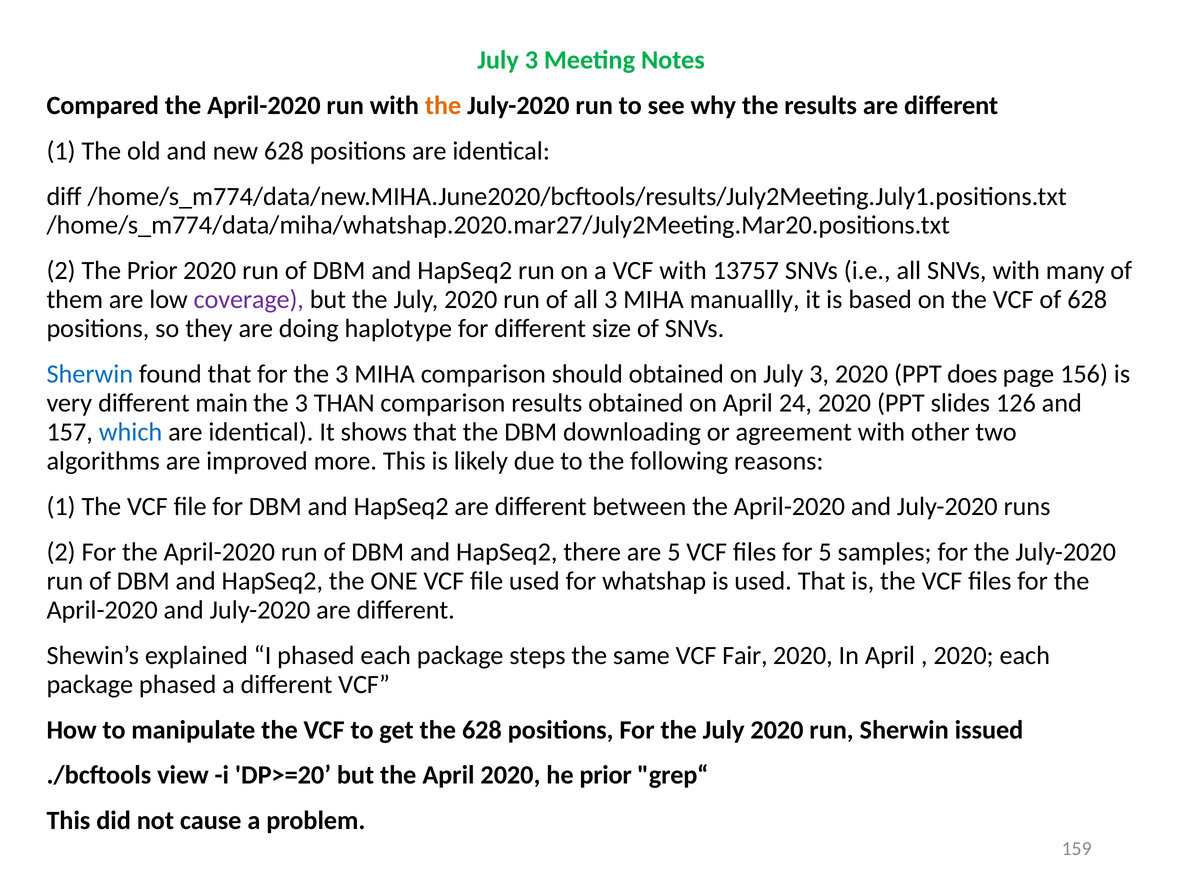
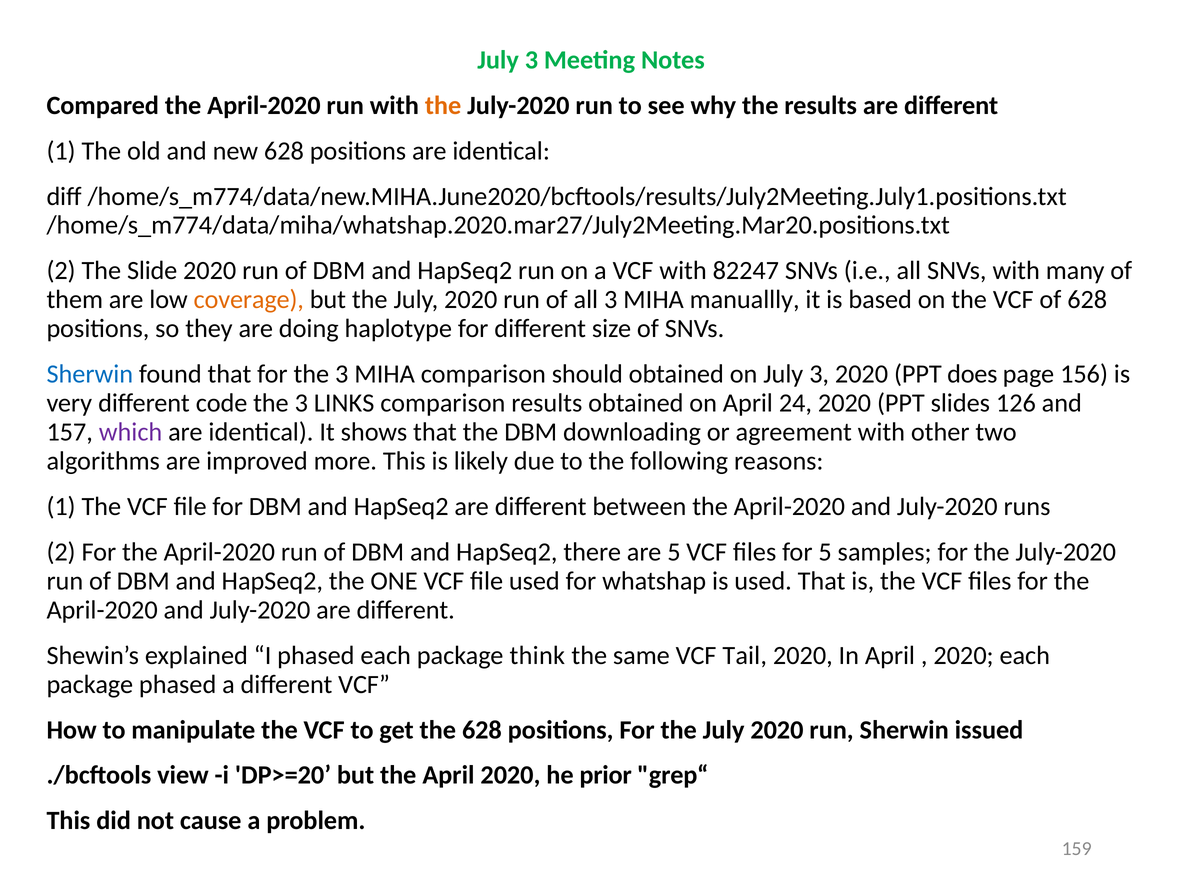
The Prior: Prior -> Slide (152, 271)
13757: 13757 -> 82247 (746, 271)
coverage colour: purple -> orange (249, 300)
main: main -> code (222, 403)
THAN: THAN -> LINKS (344, 403)
which colour: blue -> purple (131, 432)
steps: steps -> think (537, 655)
Fair: Fair -> Tail (745, 655)
